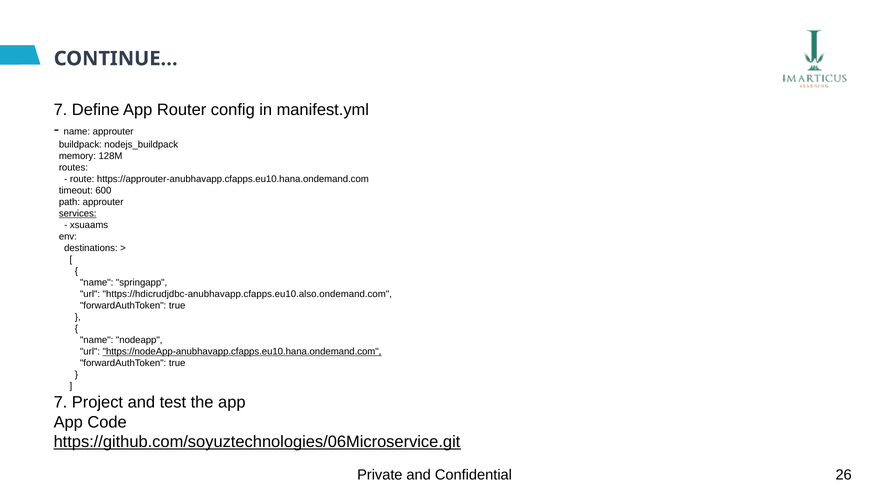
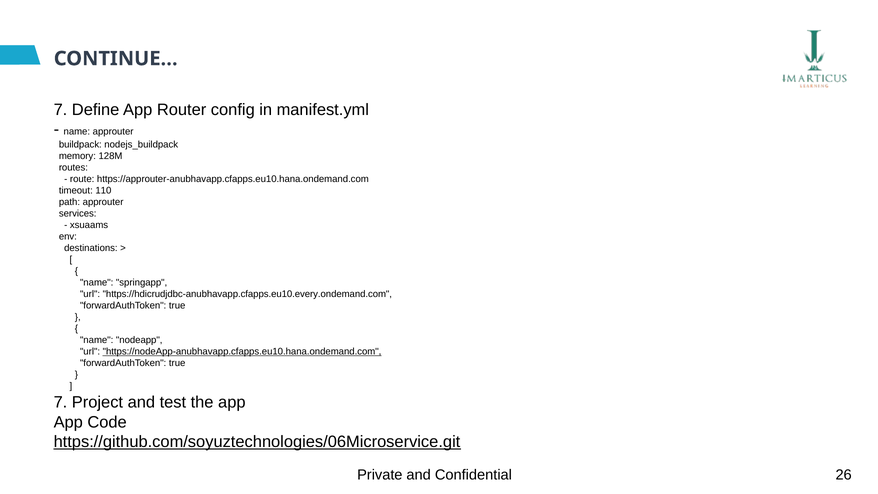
600: 600 -> 110 (103, 190)
services underline: present -> none (78, 214)
https://hdicrudjdbc-anubhavapp.cfapps.eu10.also.ondemand.com: https://hdicrudjdbc-anubhavapp.cfapps.eu10.also.ondemand.com -> https://hdicrudjdbc-anubhavapp.cfapps.eu10.every.ondemand.com (247, 294)
